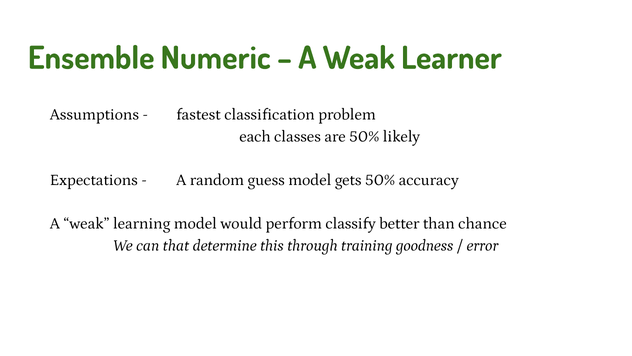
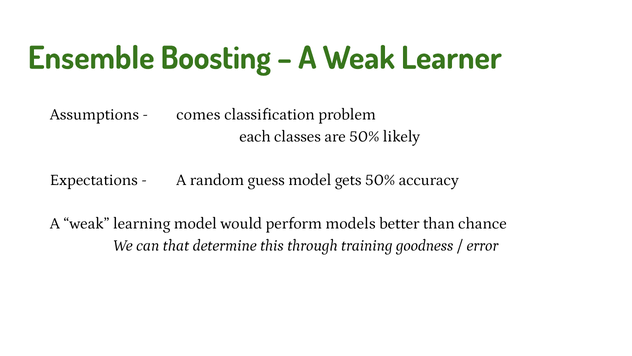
Numeric: Numeric -> Boosting (216, 58)
fastest: fastest -> comes (198, 114)
classify: classify -> models (351, 223)
